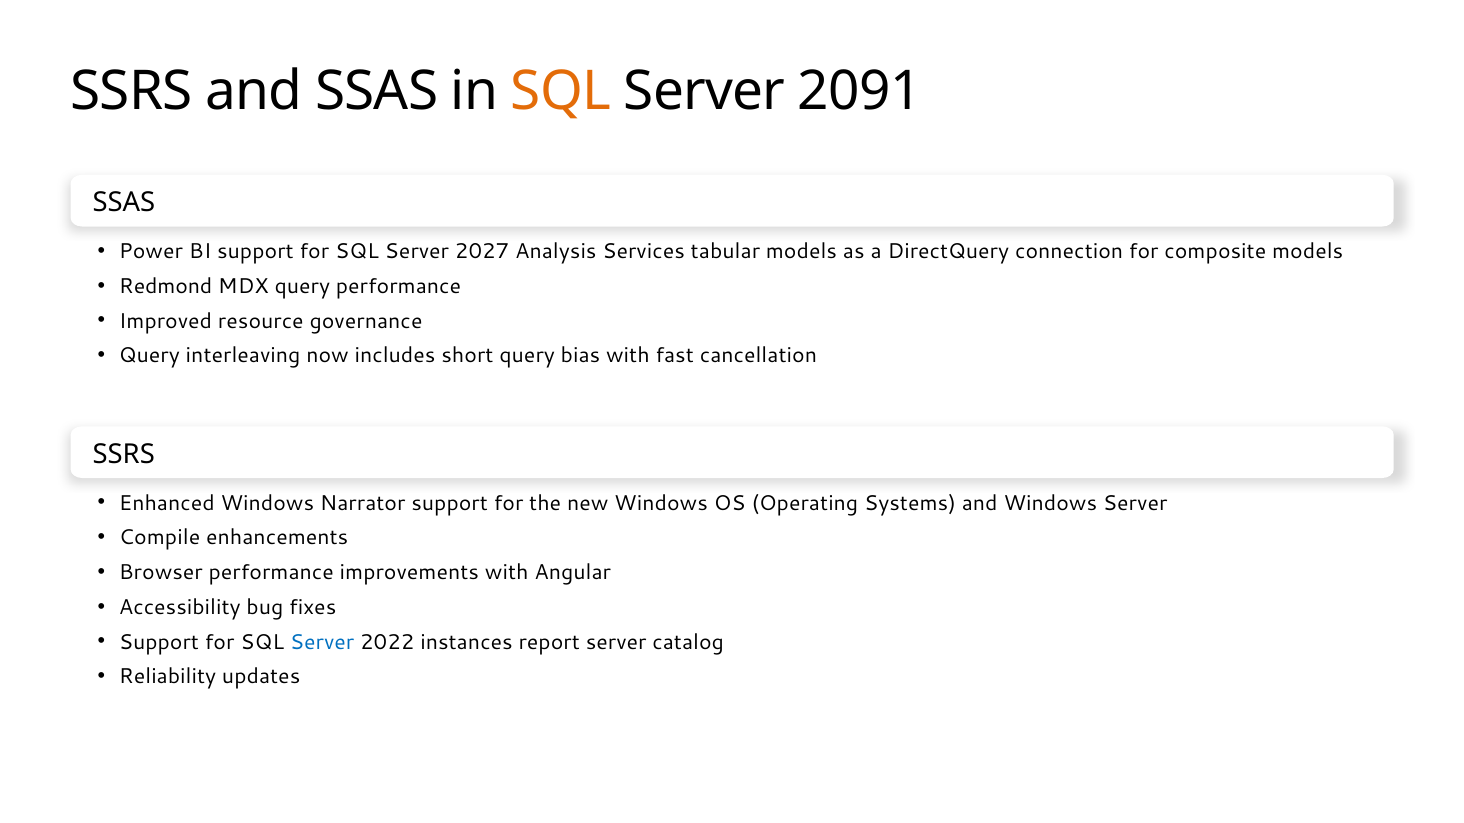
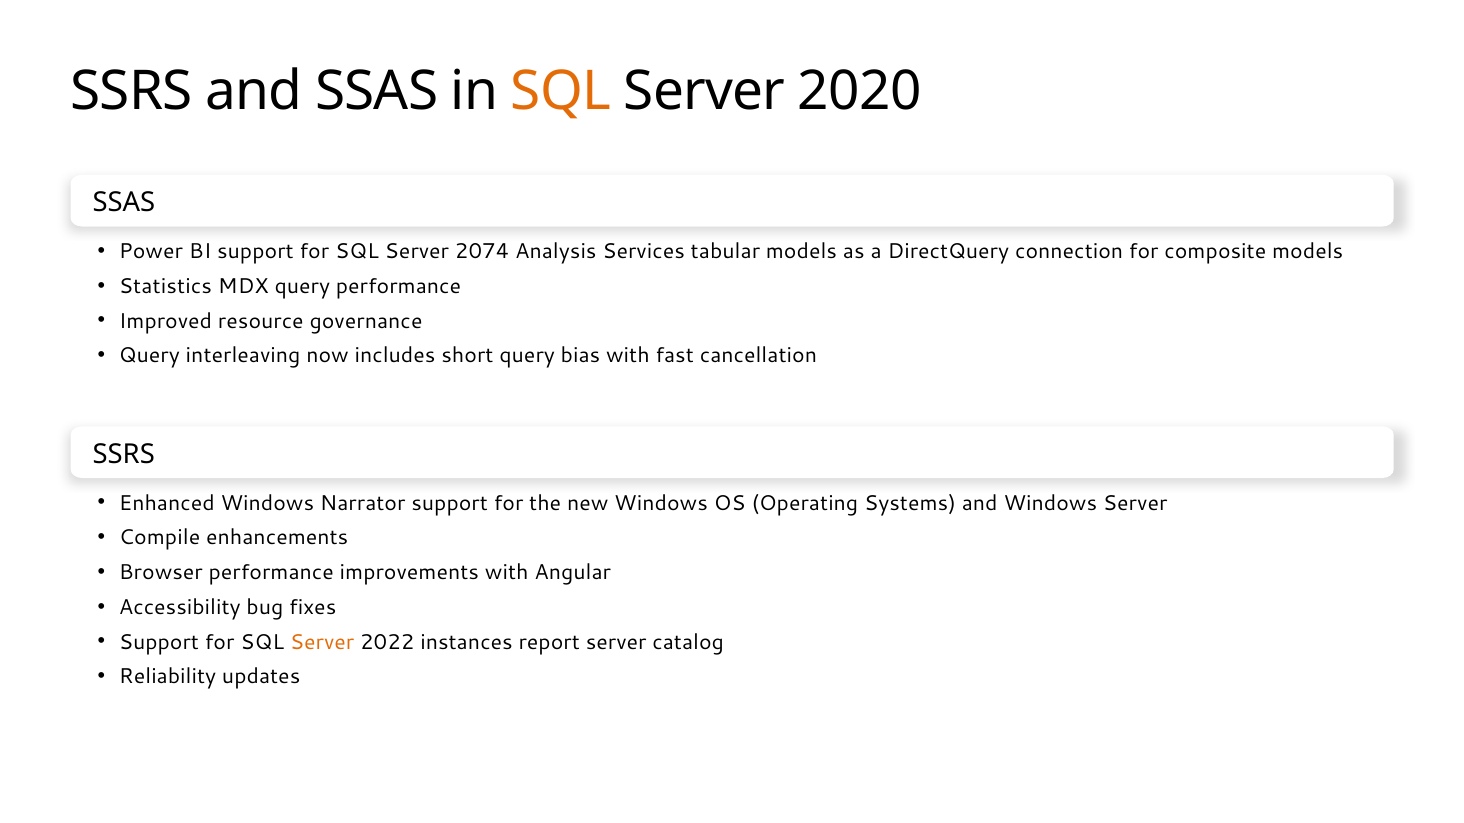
2091: 2091 -> 2020 (860, 92)
2027: 2027 -> 2074 (482, 252)
Redmond: Redmond -> Statistics (165, 286)
Server colour: blue -> orange (322, 642)
